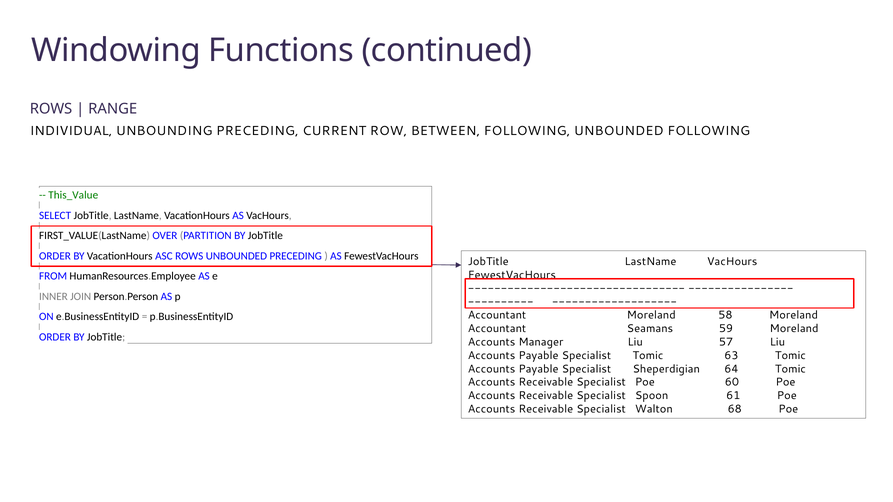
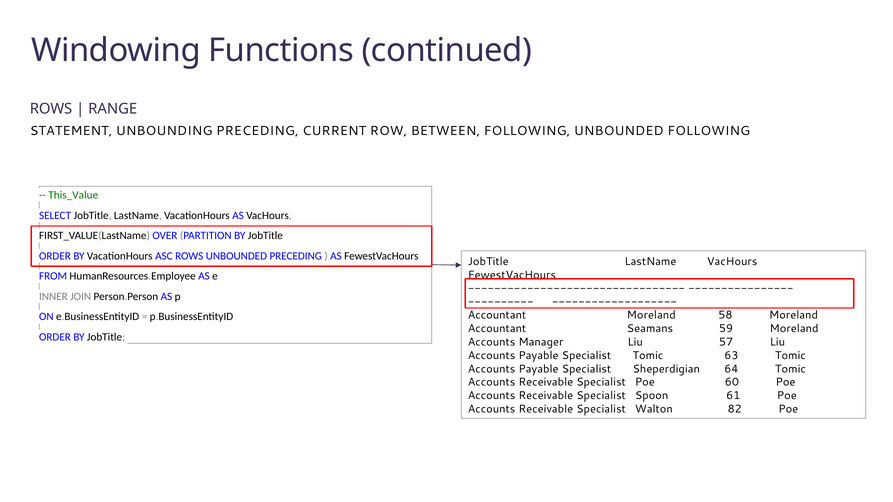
INDIVIDUAL: INDIVIDUAL -> STATEMENT (71, 131)
68: 68 -> 82 (735, 409)
